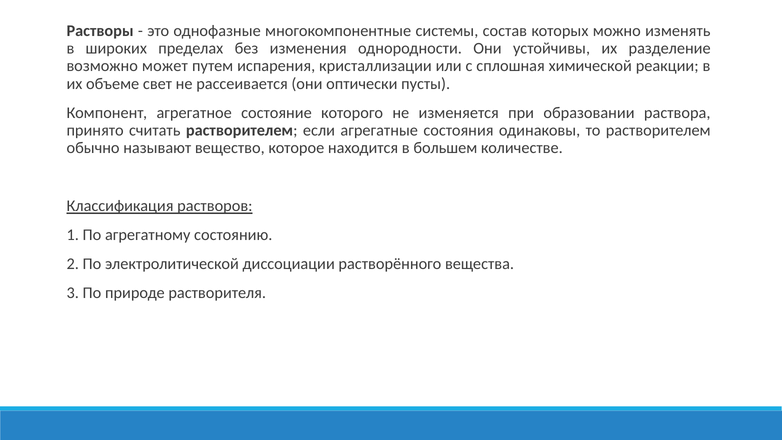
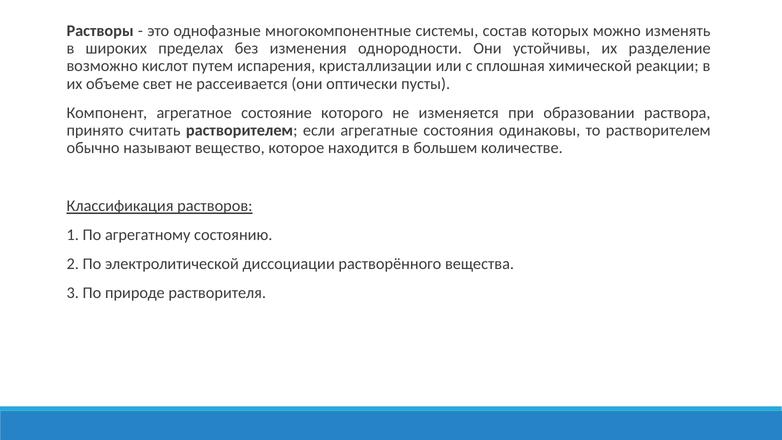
может: может -> кислот (165, 66)
